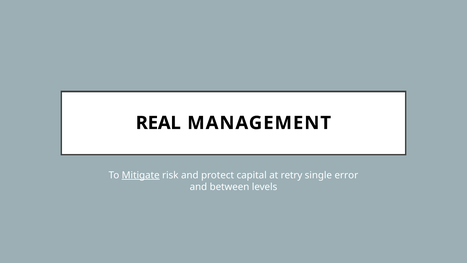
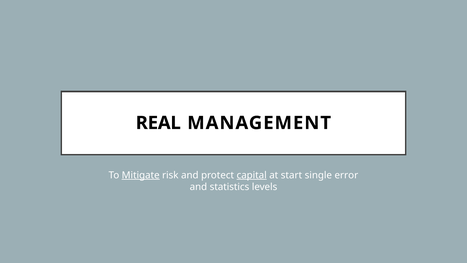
capital underline: none -> present (252, 175)
retry: retry -> start (291, 175)
between: between -> statistics (229, 187)
